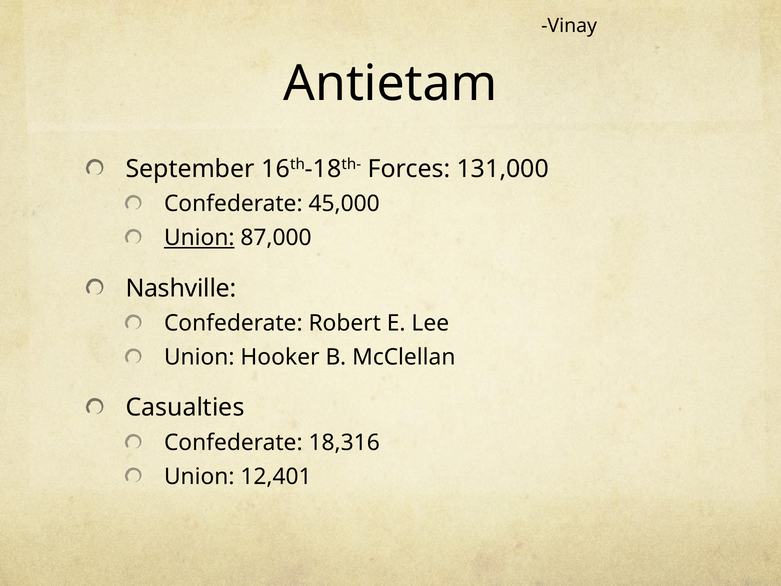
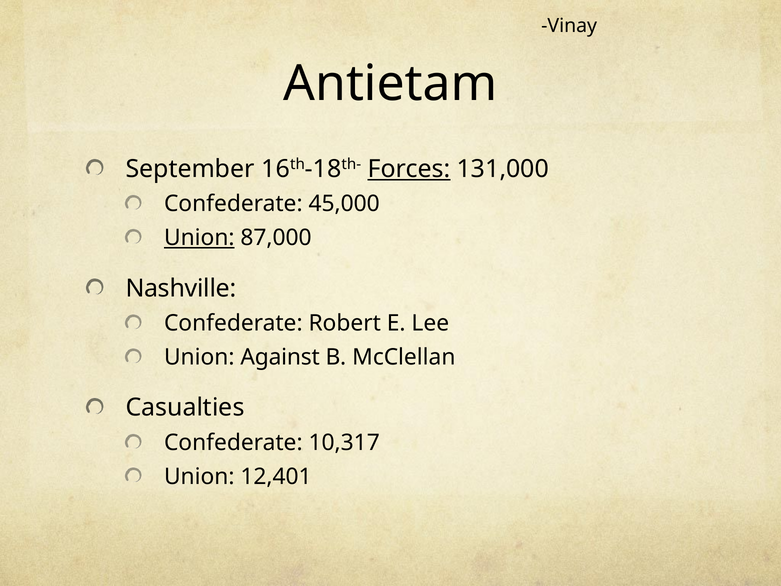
Forces underline: none -> present (409, 169)
Hooker: Hooker -> Against (280, 357)
18,316: 18,316 -> 10,317 (344, 442)
